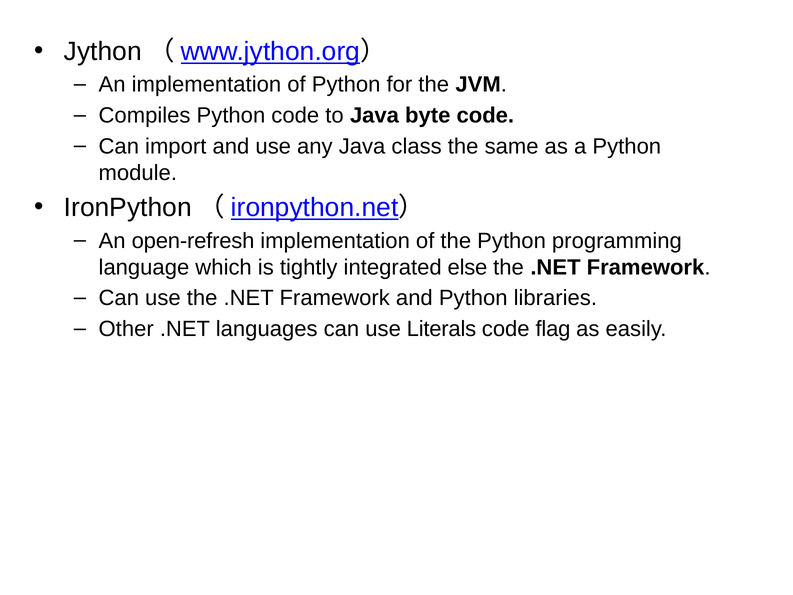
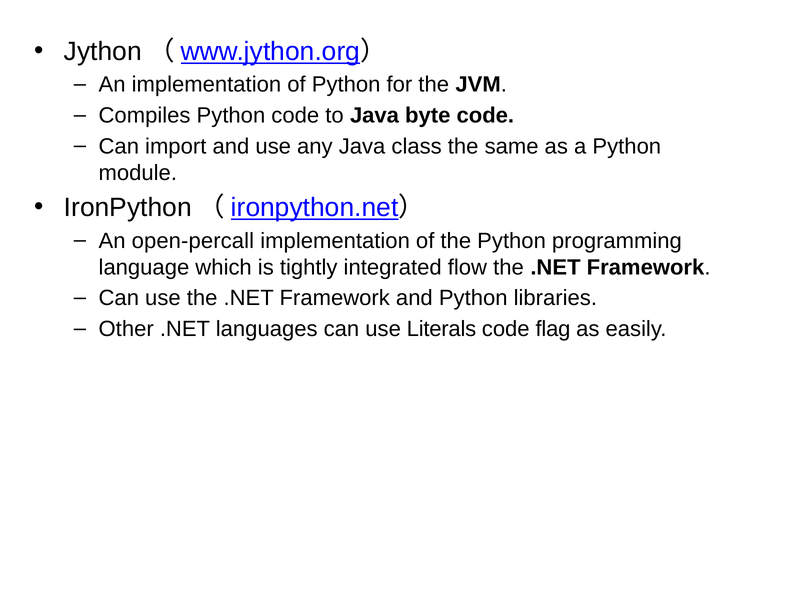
open-refresh: open-refresh -> open-percall (193, 241)
else: else -> flow (467, 267)
